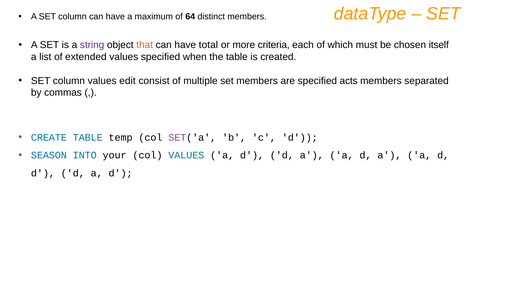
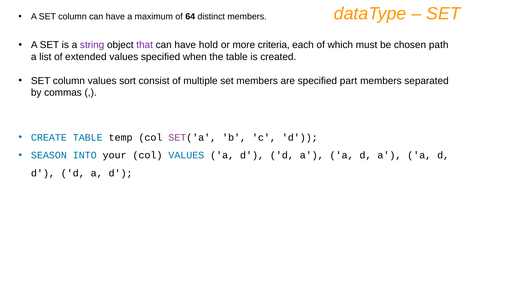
that colour: orange -> purple (145, 45)
total: total -> hold (208, 45)
itself: itself -> path (439, 45)
edit: edit -> sort (128, 81)
acts: acts -> part (349, 81)
